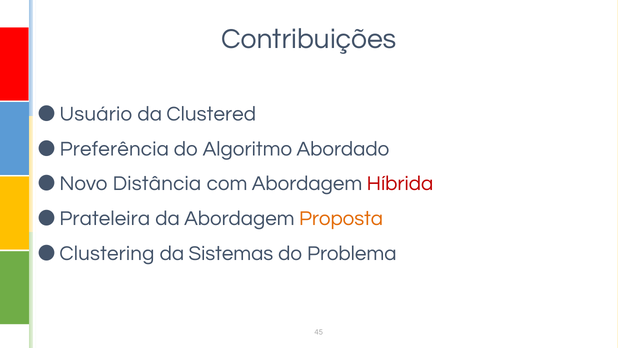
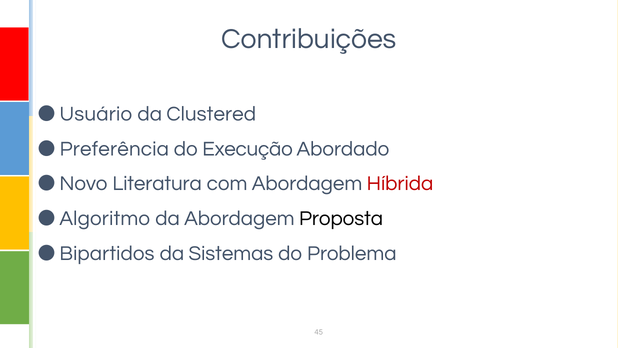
Algoritmo: Algoritmo -> Execução (248, 149)
Distância: Distância -> Literatura (157, 183)
Prateleira: Prateleira -> Algoritmo (105, 218)
Proposta colour: orange -> black (341, 218)
Clustering: Clustering -> Bipartidos (107, 253)
